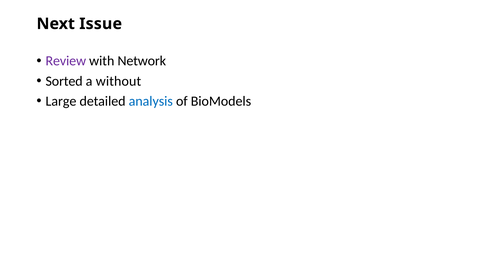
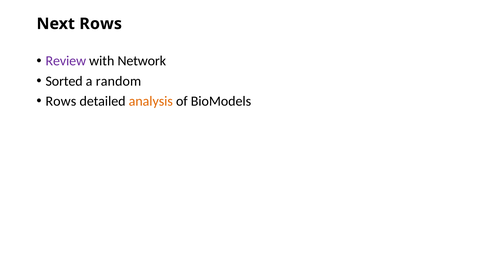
Next Issue: Issue -> Rows (101, 24)
without: without -> random (119, 81)
Large: Large -> Rows (61, 101)
analysis colour: blue -> orange (151, 101)
